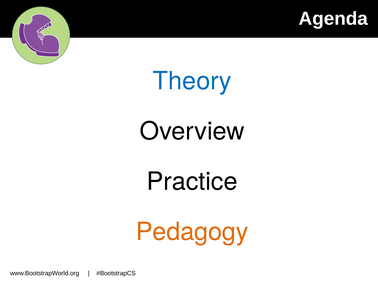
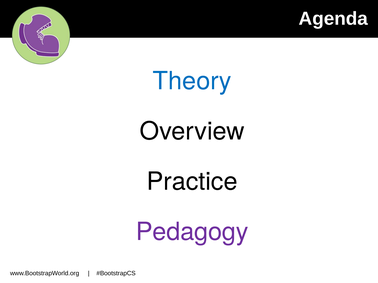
Pedagogy colour: orange -> purple (192, 232)
